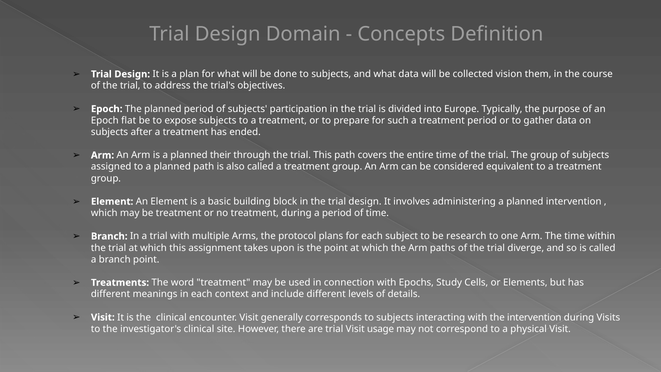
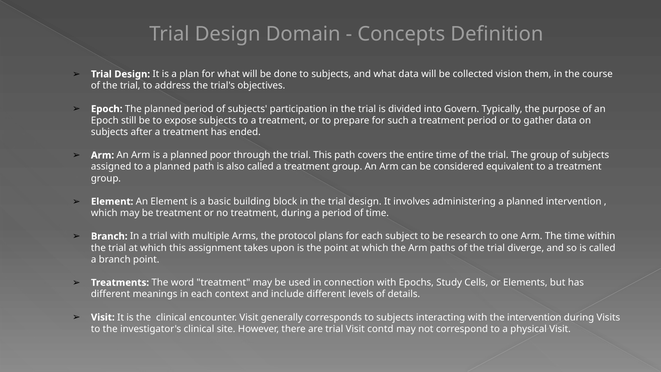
Europe: Europe -> Govern (462, 109)
flat: flat -> still (129, 120)
their: their -> poor (221, 155)
usage: usage -> contd (380, 329)
